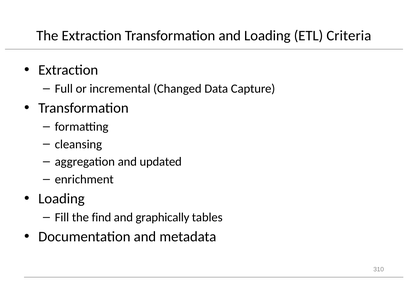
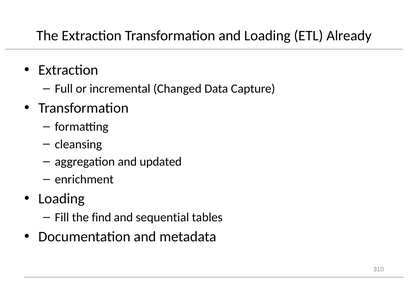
Criteria: Criteria -> Already (349, 36)
graphically: graphically -> sequential (162, 218)
